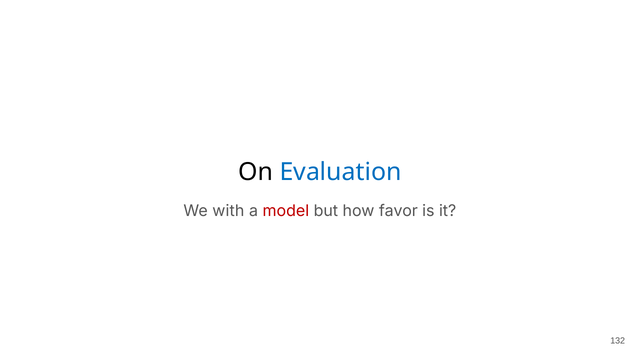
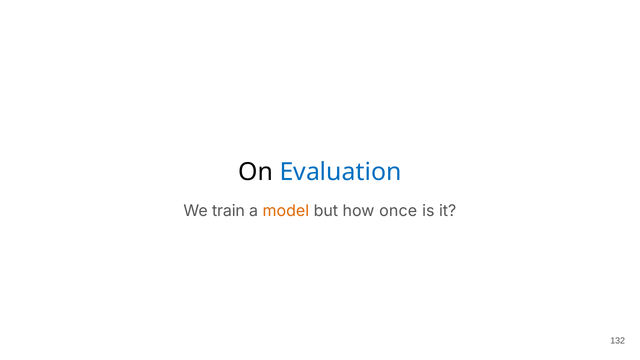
with: with -> train (228, 211)
model colour: red -> orange (286, 211)
favor: favor -> once (398, 211)
